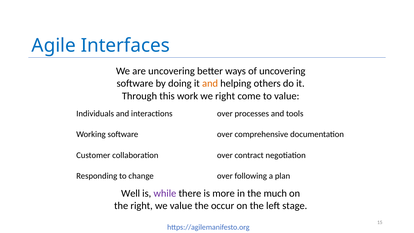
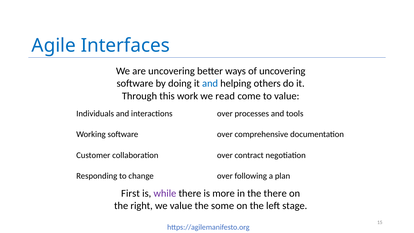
and colour: orange -> blue (210, 83)
we right: right -> read (225, 96)
Well: Well -> First (130, 193)
the much: much -> there (275, 193)
occur: occur -> some (223, 206)
